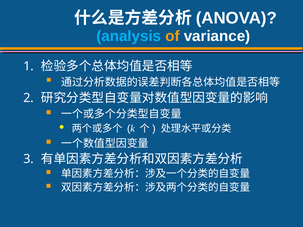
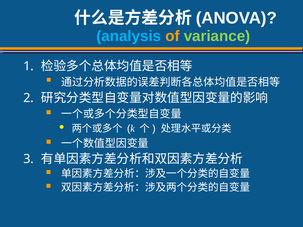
variance colour: white -> light green (217, 36)
